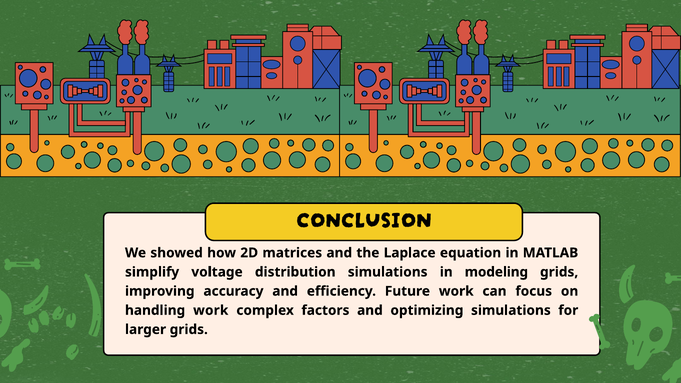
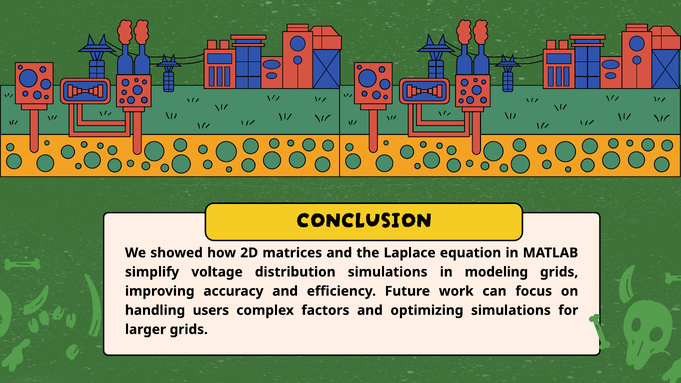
handling work: work -> users (211, 310)
